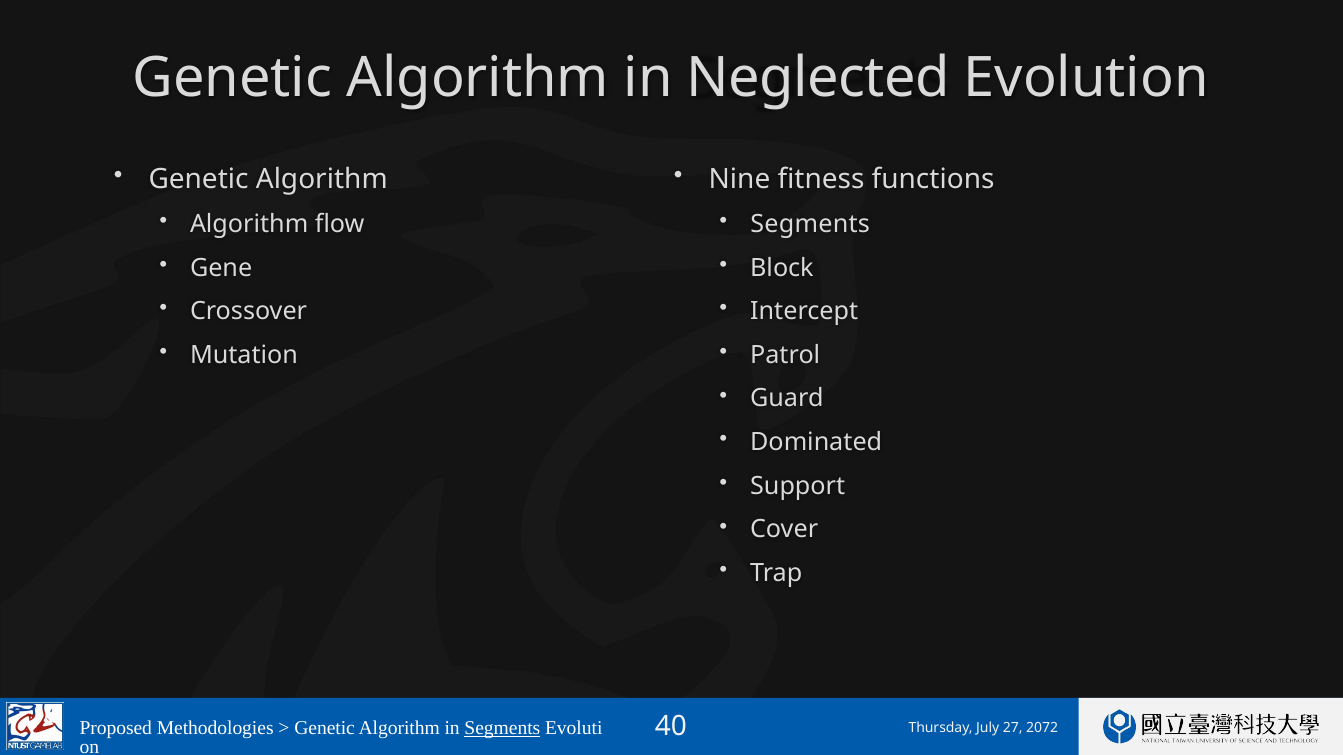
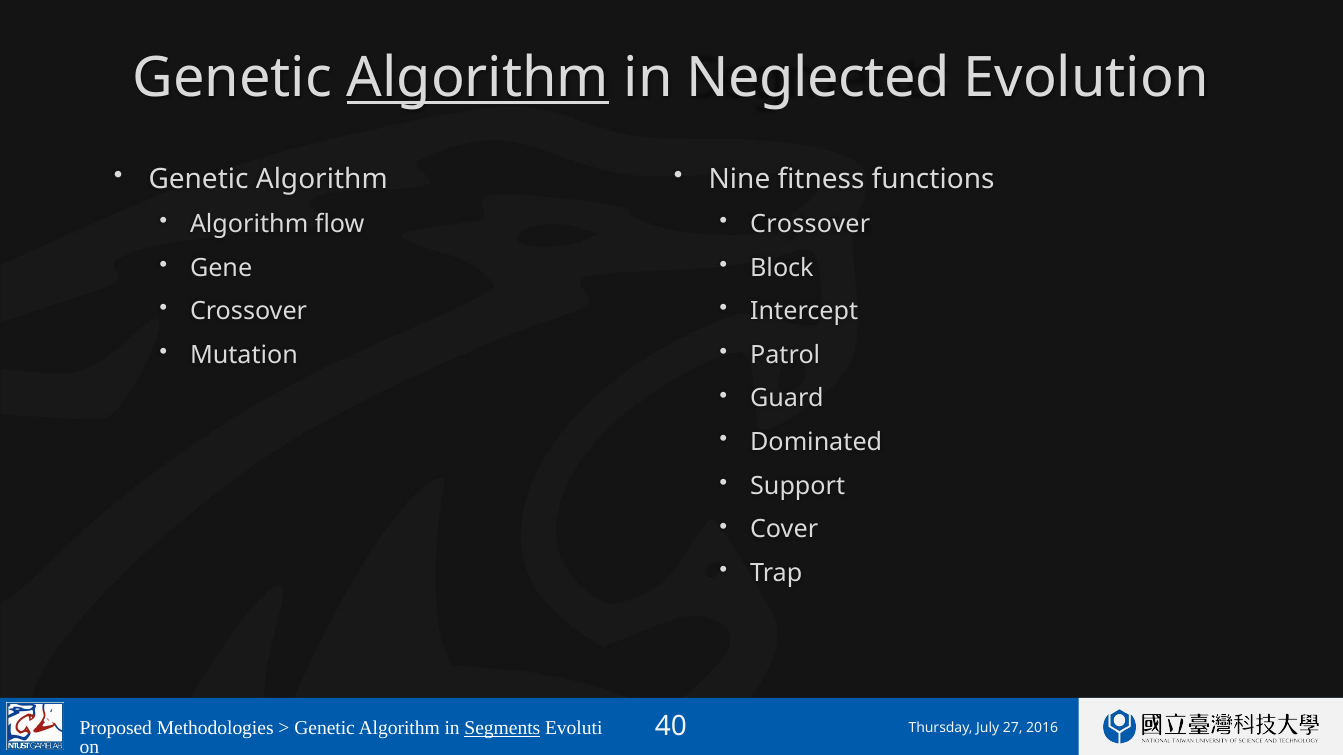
Algorithm underline: none -> present (478, 79)
Segments: Segments -> Crossover (810, 224)
2072: 2072 -> 2016 (1042, 728)
